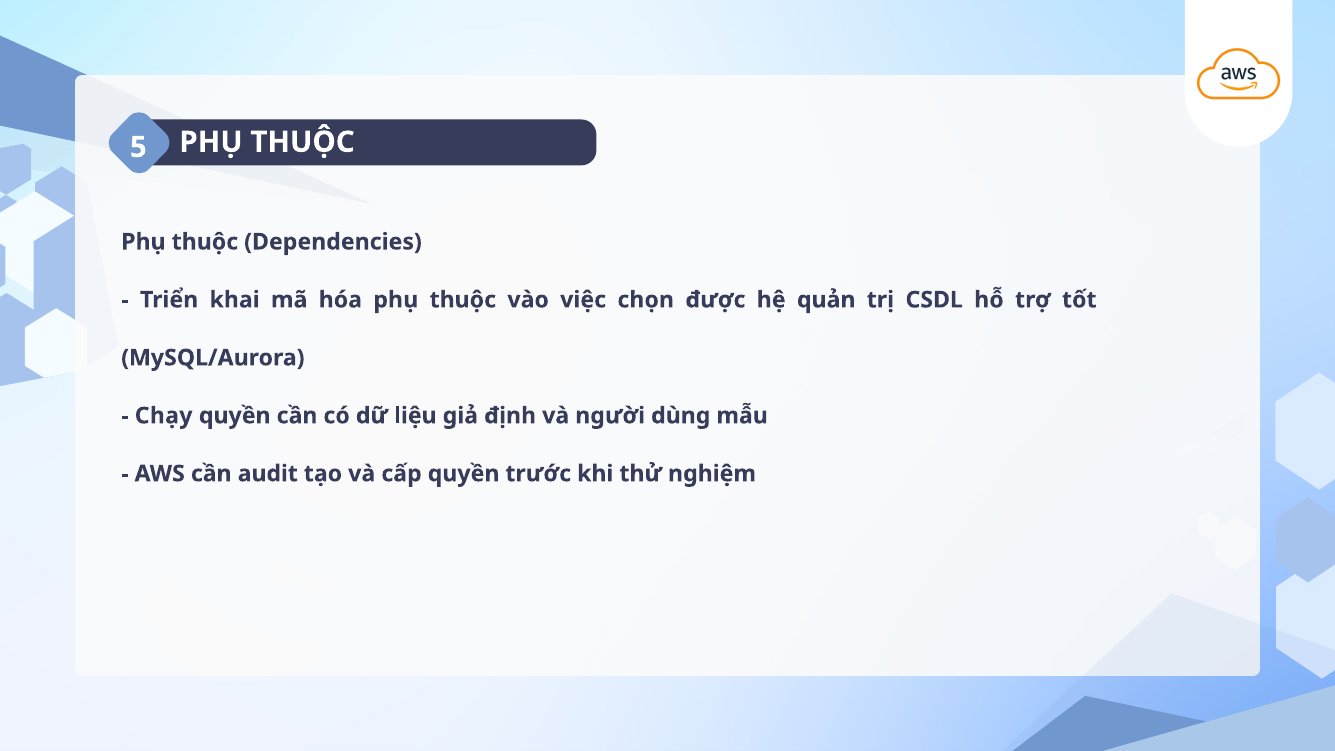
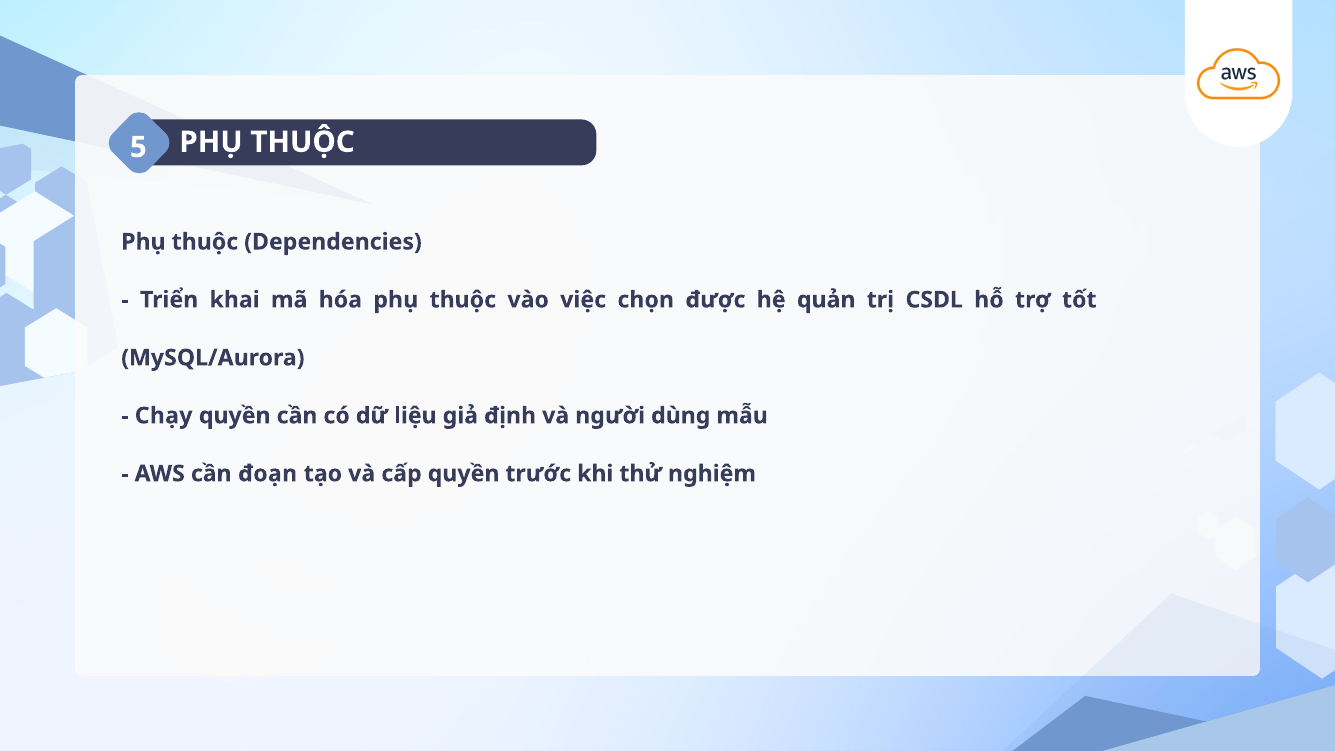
audit: audit -> đoạn (268, 474)
